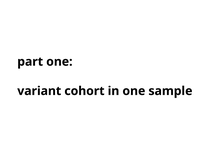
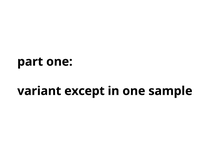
cohort: cohort -> except (85, 91)
